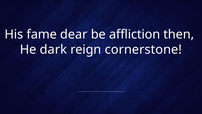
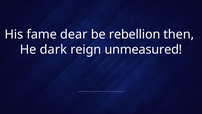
affliction: affliction -> rebellion (135, 34)
cornerstone: cornerstone -> unmeasured (143, 49)
